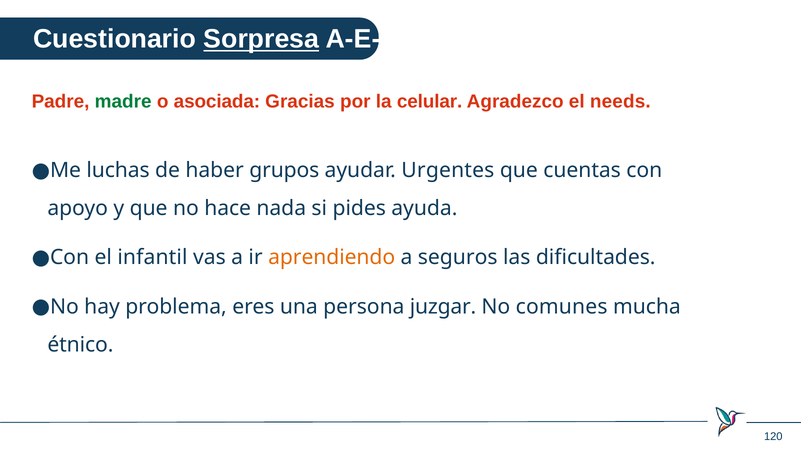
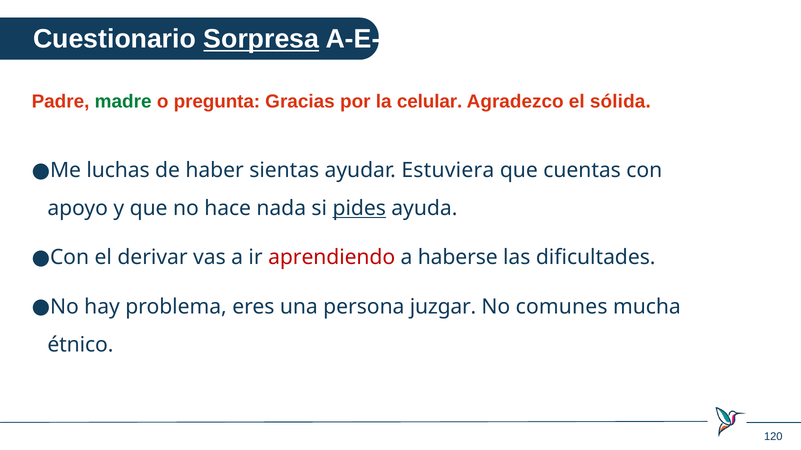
asociada: asociada -> pregunta (217, 102)
needs: needs -> sólida (620, 102)
grupos: grupos -> sientas (284, 171)
Urgentes: Urgentes -> Estuviera (448, 171)
pides underline: none -> present (359, 209)
infantil: infantil -> derivar (153, 258)
aprendiendo colour: orange -> red (332, 258)
seguros: seguros -> haberse (458, 258)
